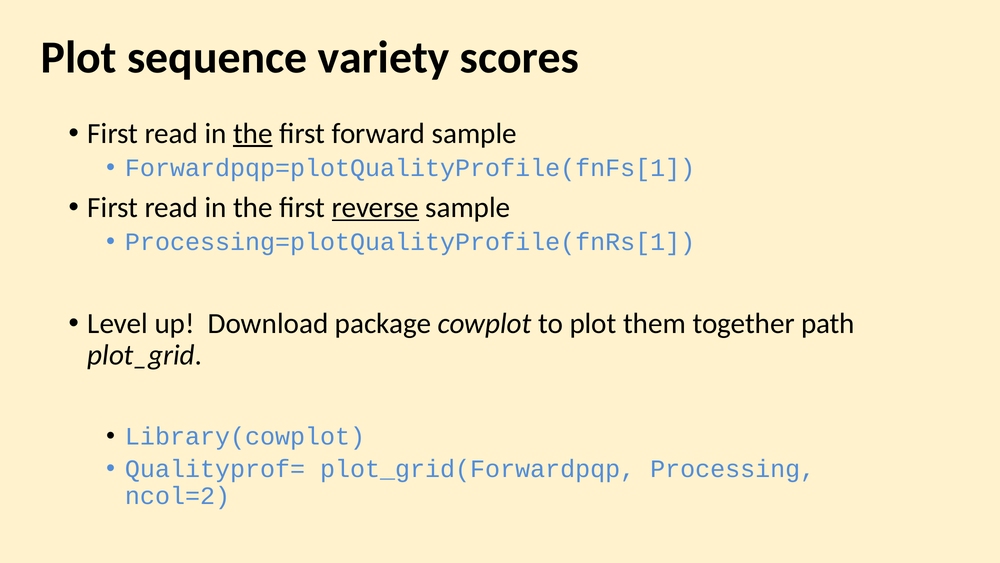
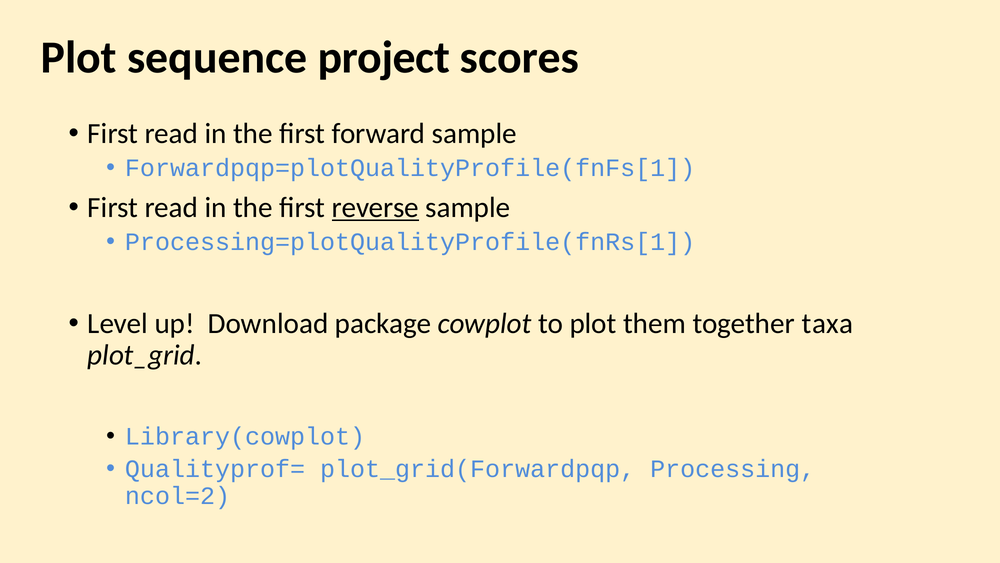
variety: variety -> project (384, 58)
the underline: present -> none (253, 133)
path: path -> taxa (828, 323)
